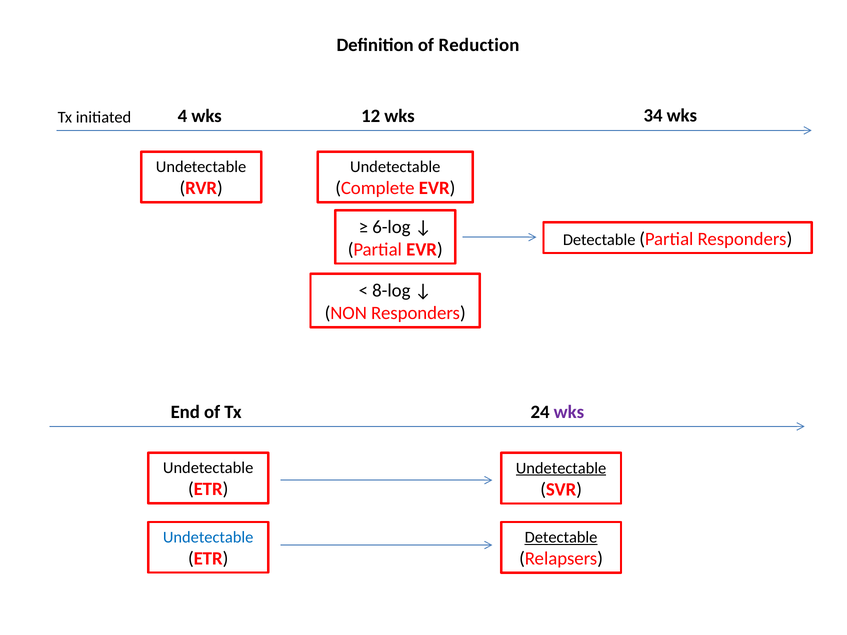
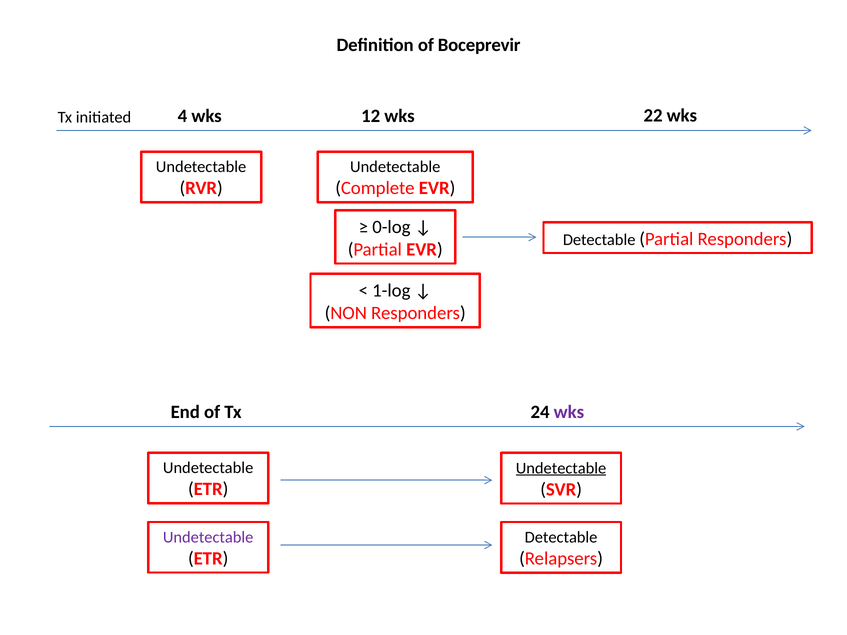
Reduction: Reduction -> Boceprevir (479, 45)
34: 34 -> 22 (653, 116)
6-log: 6-log -> 0-log (391, 227)
8-log: 8-log -> 1-log (391, 291)
Undetectable colour: blue -> purple (208, 537)
Detectable underline: present -> none (561, 537)
